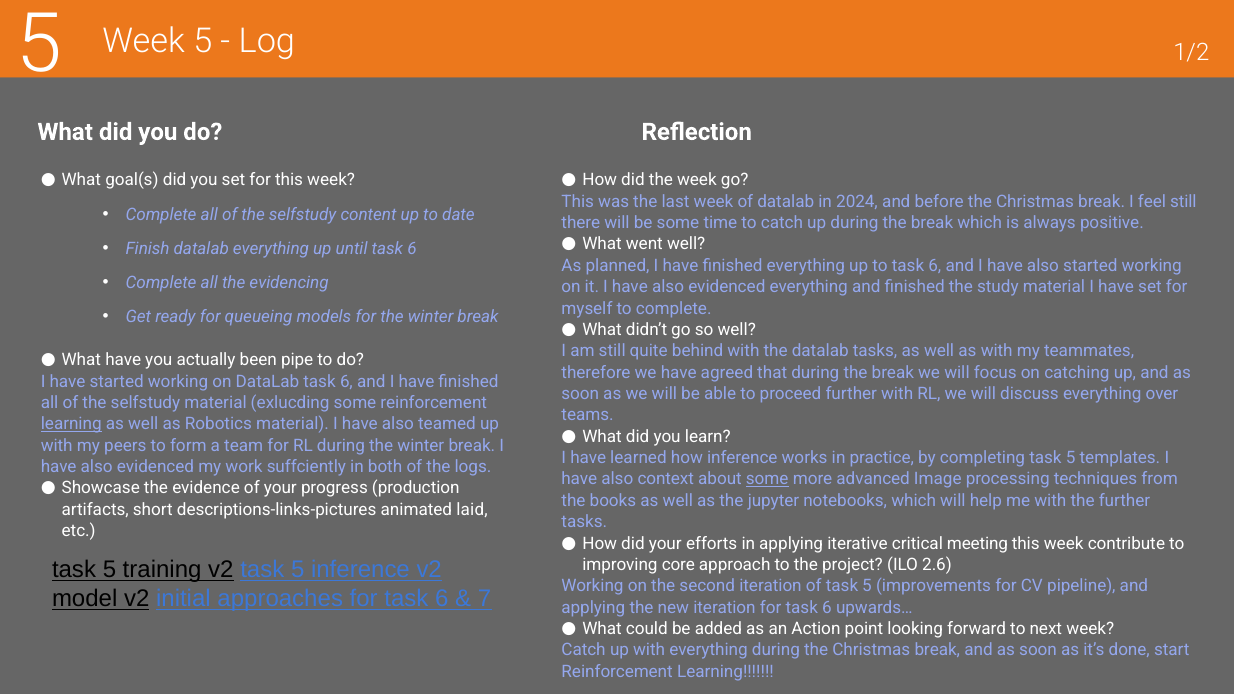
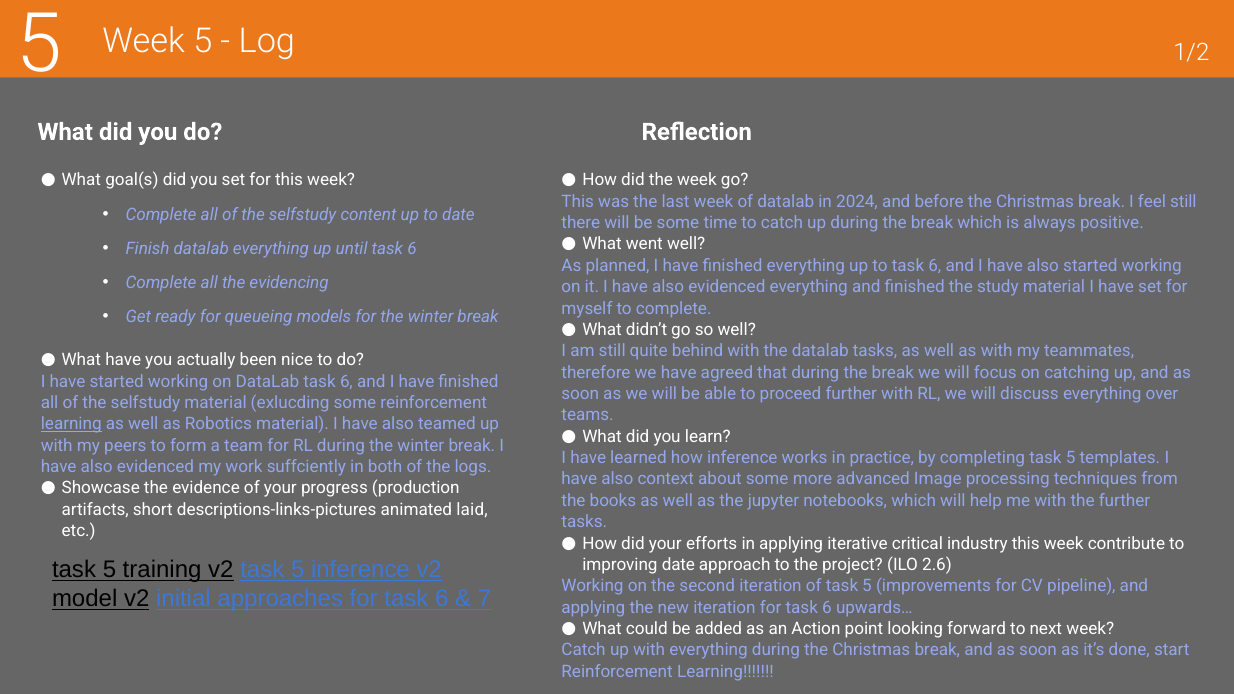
pipe: pipe -> nice (297, 360)
some underline: present -> none (767, 479)
meeting: meeting -> industry (977, 544)
improving core: core -> date (678, 565)
